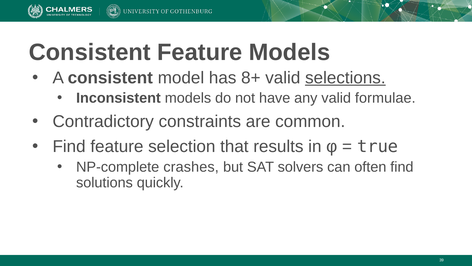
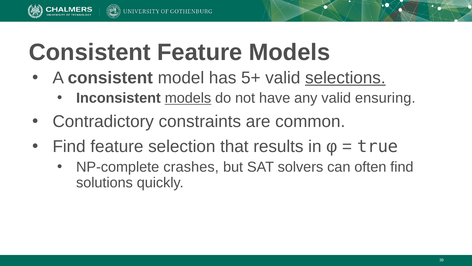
8+: 8+ -> 5+ (251, 78)
models underline: none -> present (188, 98)
formulae: formulae -> ensuring (385, 98)
